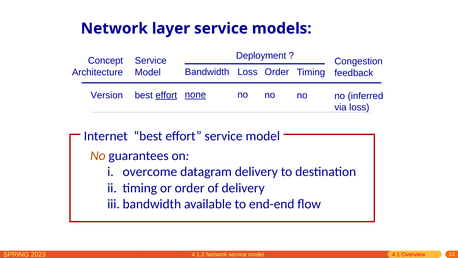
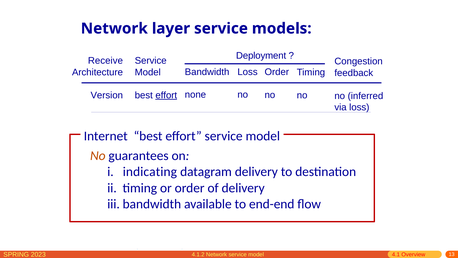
Concept: Concept -> Receive (105, 61)
none underline: present -> none (195, 95)
overcome: overcome -> indicating (150, 172)
